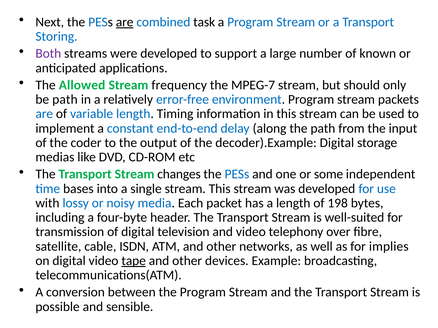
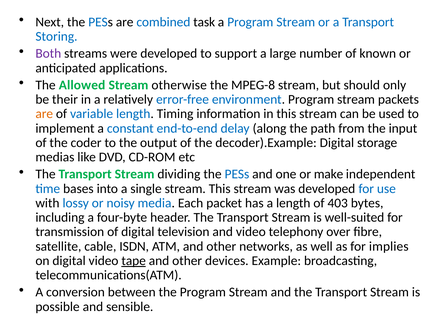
are underline: present -> none (125, 22)
frequency: frequency -> otherwise (179, 85)
MPEG-7: MPEG-7 -> MPEG-8 (253, 85)
be path: path -> their (65, 100)
are colour: blue -> orange (44, 114)
changes: changes -> dividing (179, 174)
some: some -> make (329, 174)
198: 198 -> 403 (338, 203)
